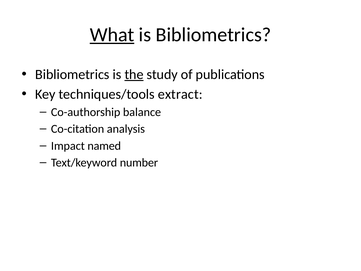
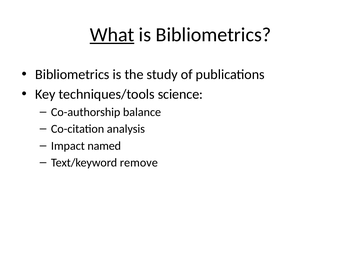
the underline: present -> none (134, 74)
extract: extract -> science (180, 94)
number: number -> remove (139, 162)
